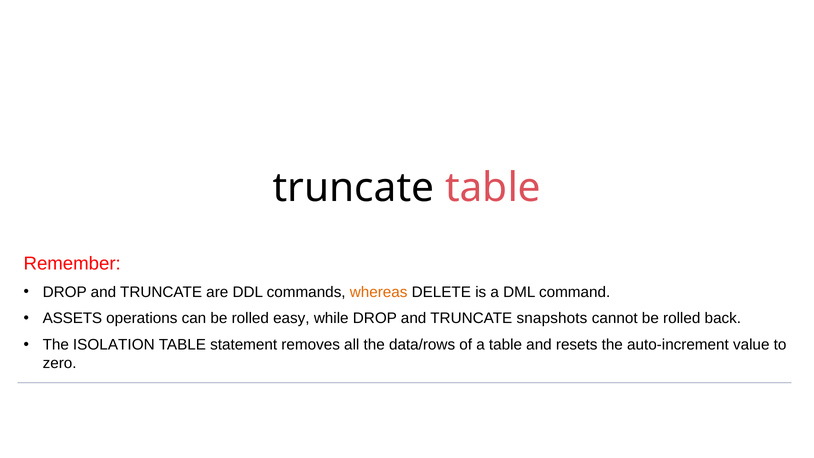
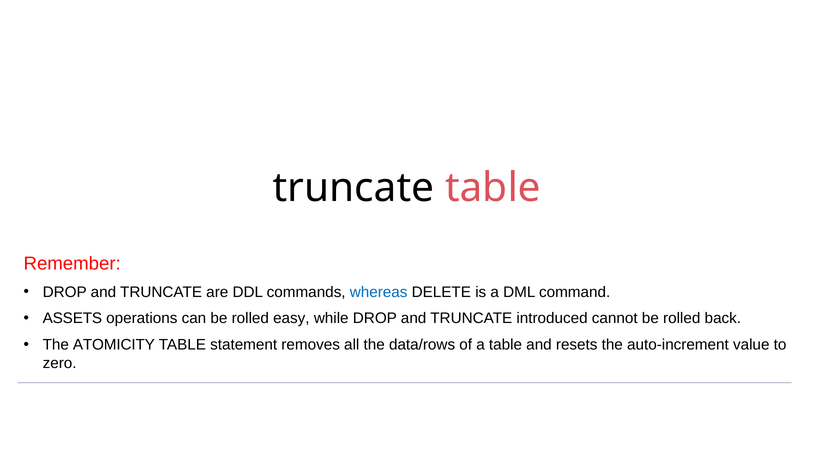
whereas colour: orange -> blue (379, 292)
snapshots: snapshots -> introduced (552, 318)
ISOLATION: ISOLATION -> ATOMICITY (114, 345)
